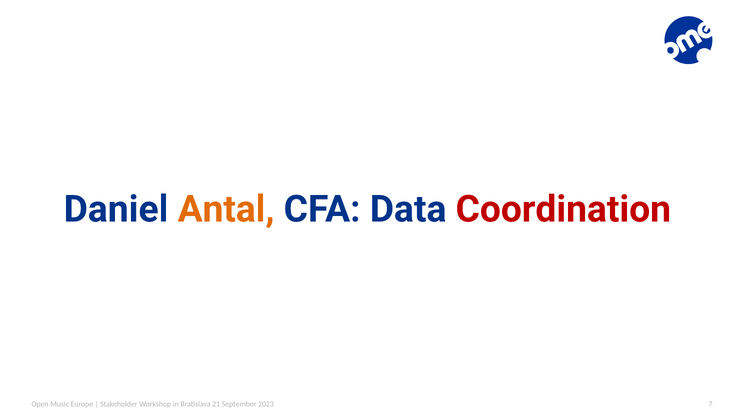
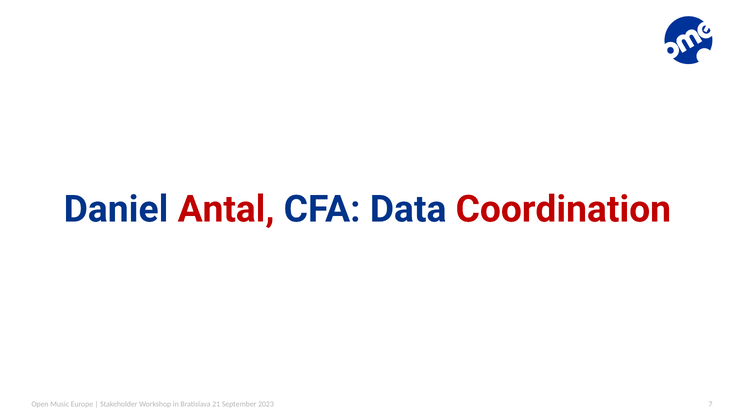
Antal colour: orange -> red (226, 209)
